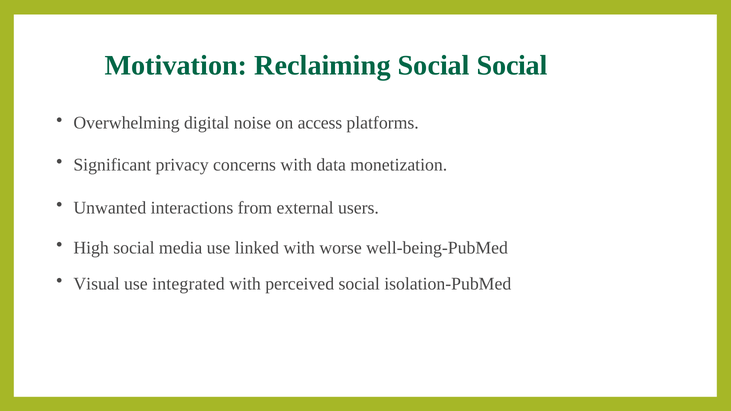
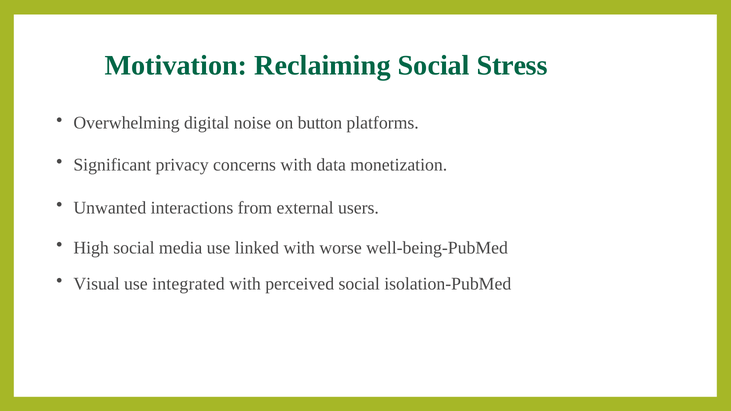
Social Social: Social -> Stress (512, 65)
access: access -> button (320, 123)
